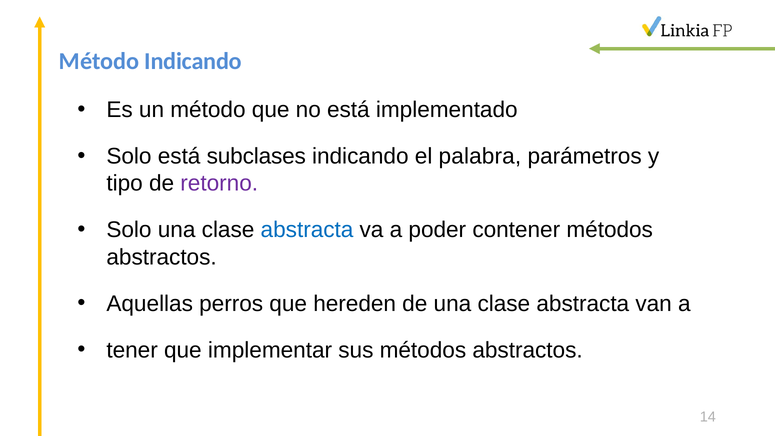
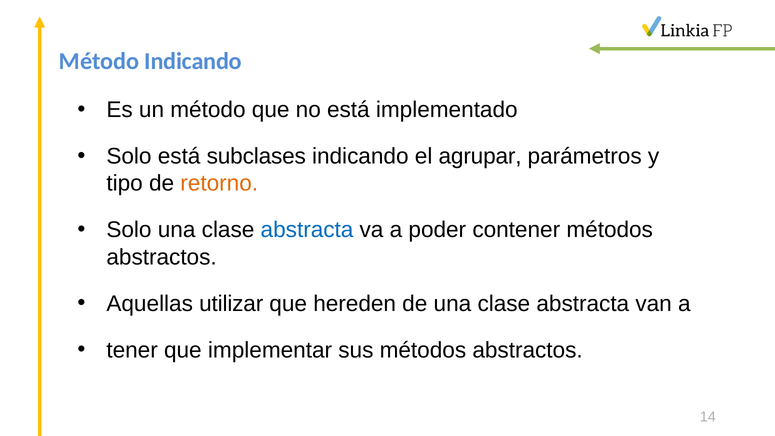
palabra: palabra -> agrupar (480, 156)
retorno colour: purple -> orange (219, 183)
perros: perros -> utilizar (231, 304)
